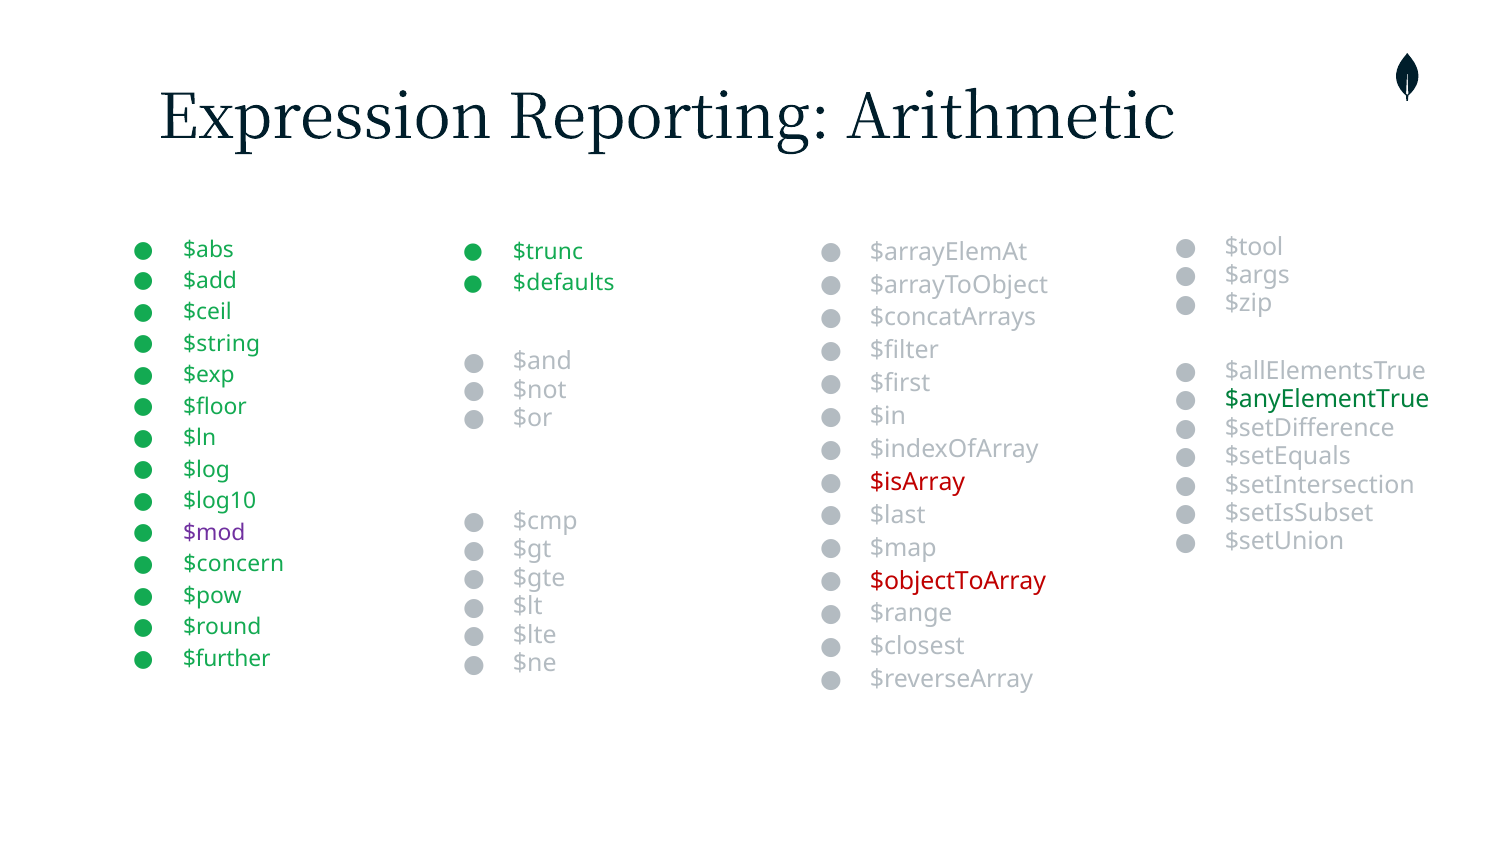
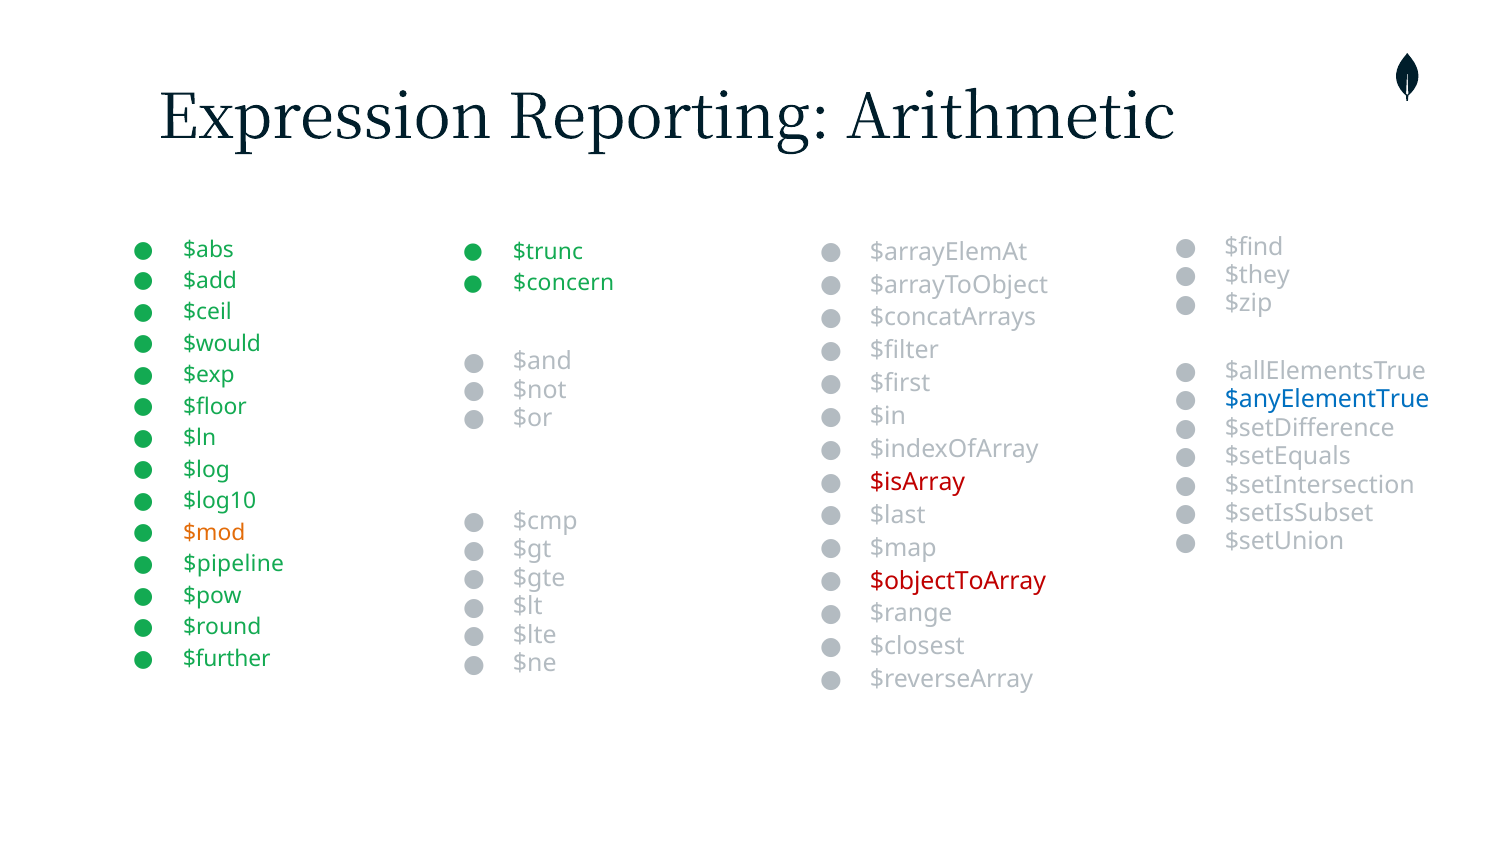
$tool: $tool -> $find (1254, 247)
$args: $args -> $they (1257, 275)
$defaults: $defaults -> $concern (564, 283)
$string: $string -> $would (222, 343)
$anyElementTrue colour: green -> blue (1327, 399)
$mod colour: purple -> orange (214, 532)
$concern: $concern -> $pipeline (234, 564)
